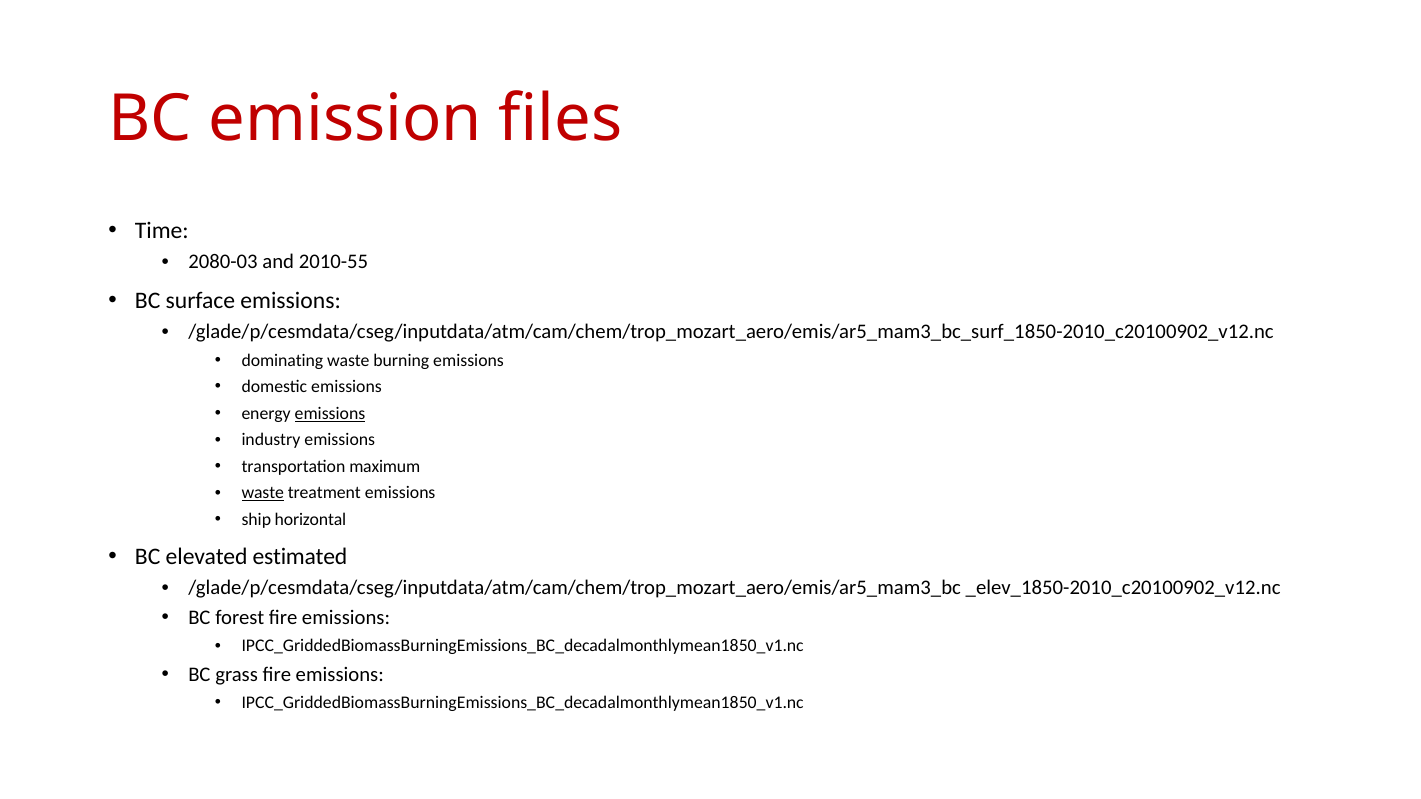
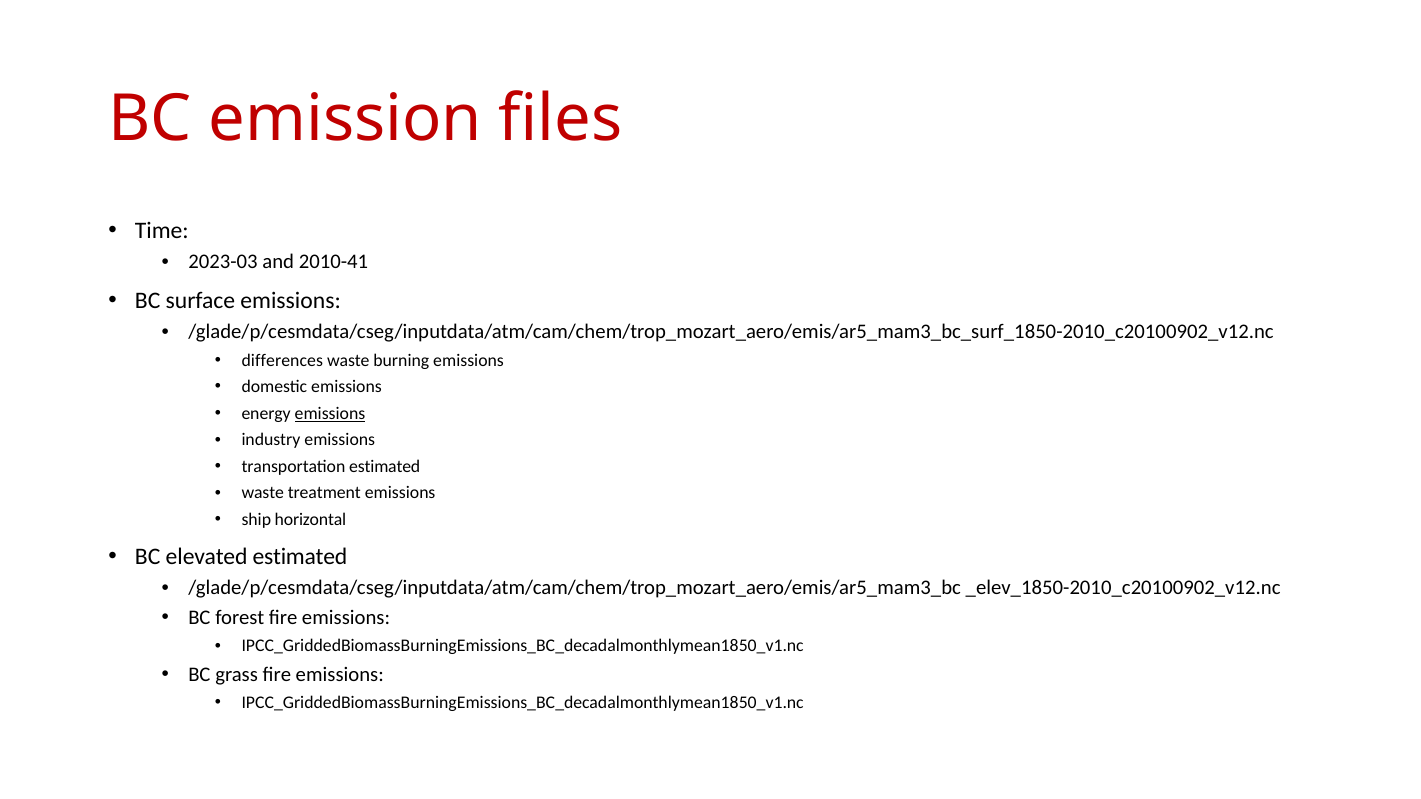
2080-03: 2080-03 -> 2023-03 (223, 262)
2010-55: 2010-55 -> 2010-41 (334, 262)
dominating: dominating -> differences (282, 360)
transportation maximum: maximum -> estimated (385, 467)
waste underline: present -> none (263, 493)
